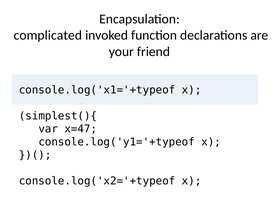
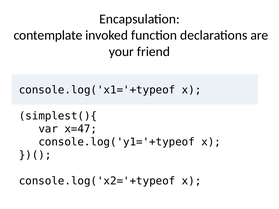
complicated: complicated -> contemplate (48, 35)
